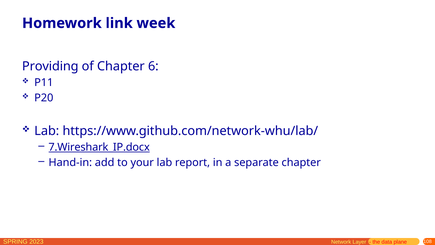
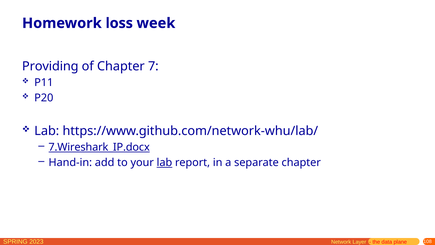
link: link -> loss (119, 23)
6: 6 -> 7 (153, 66)
lab underline: none -> present (164, 162)
